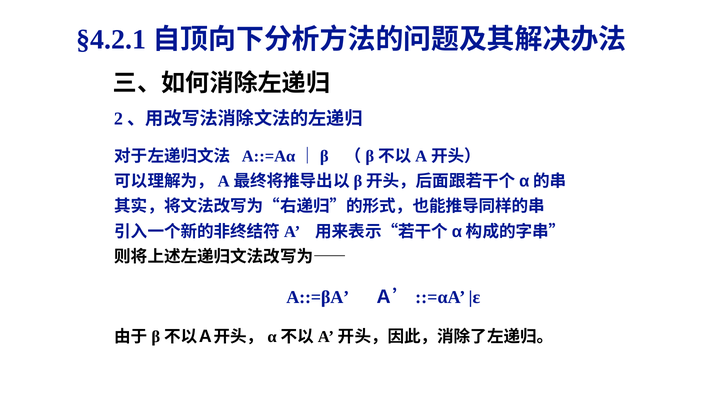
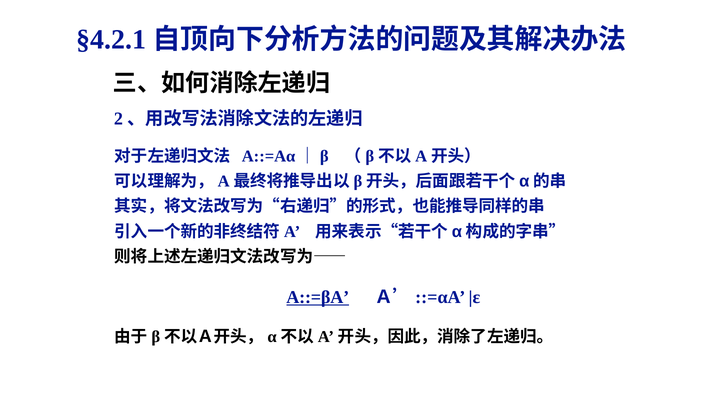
A::=βA underline: none -> present (318, 297)
